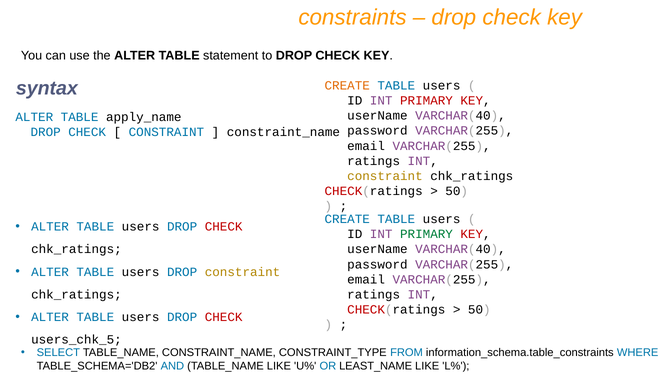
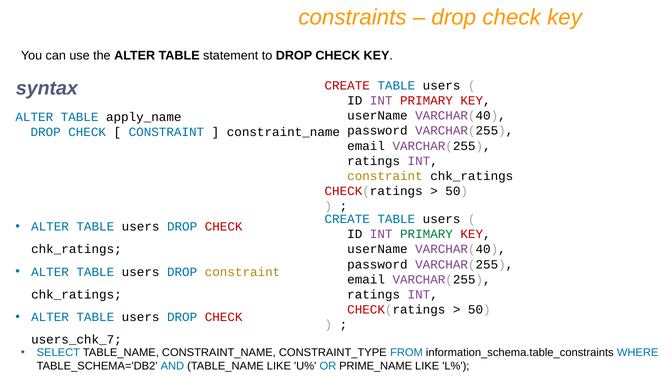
CREATE colour: orange -> red (347, 86)
users_chk_5: users_chk_5 -> users_chk_7 (76, 340)
LEAST_NAME: LEAST_NAME -> PRIME_NAME (376, 367)
